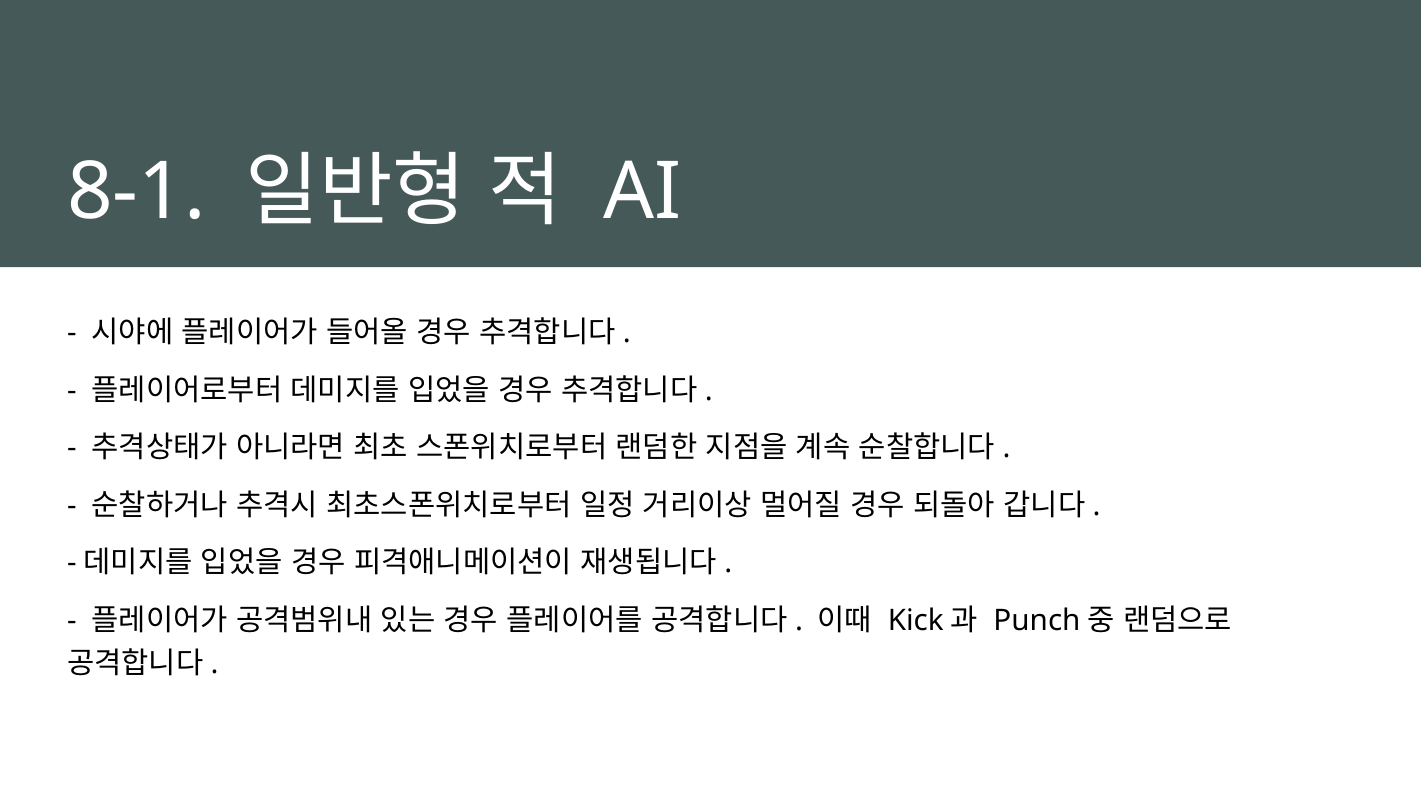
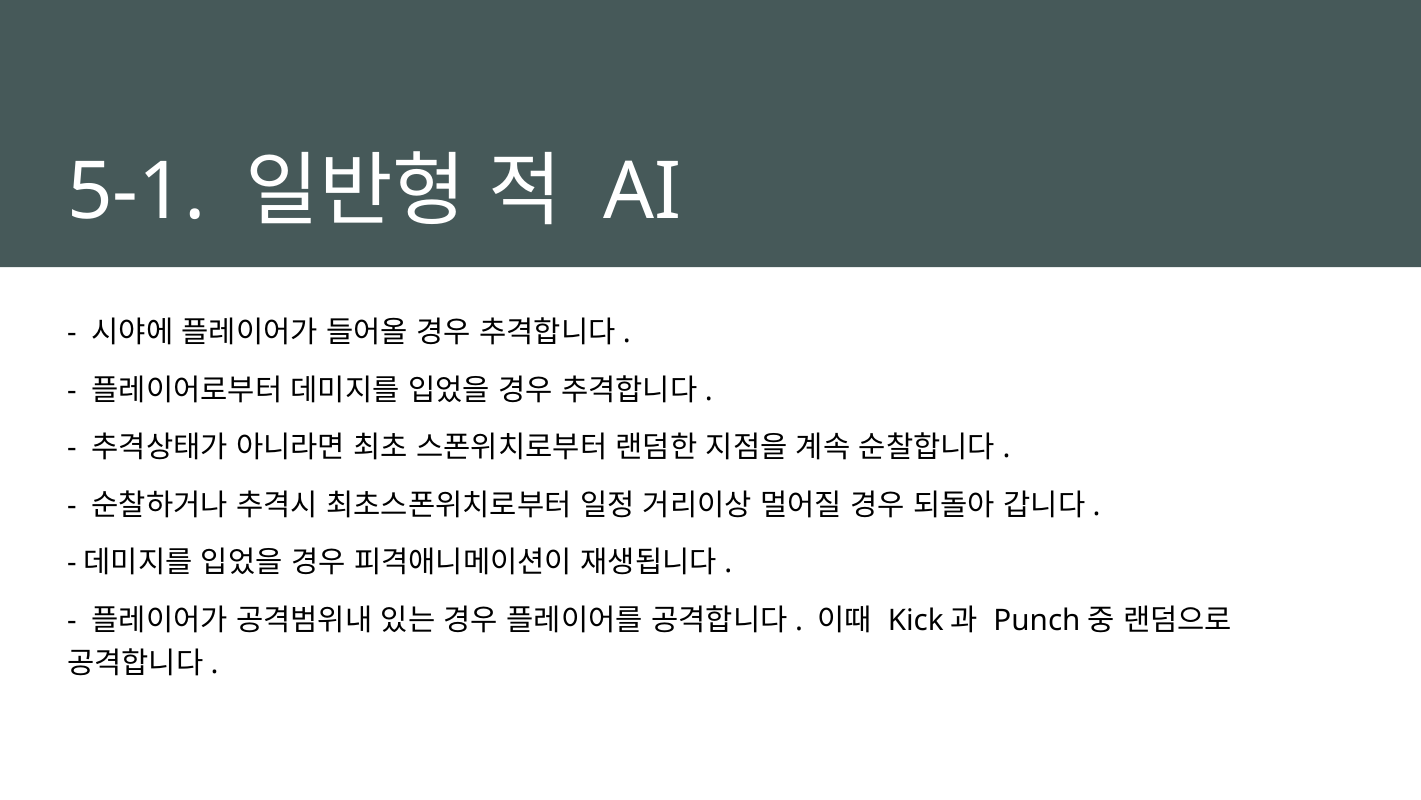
8-1: 8-1 -> 5-1 (136, 192)
